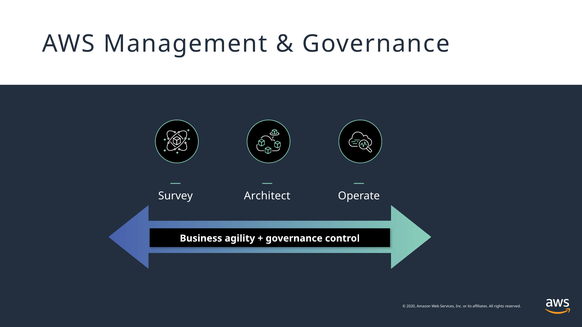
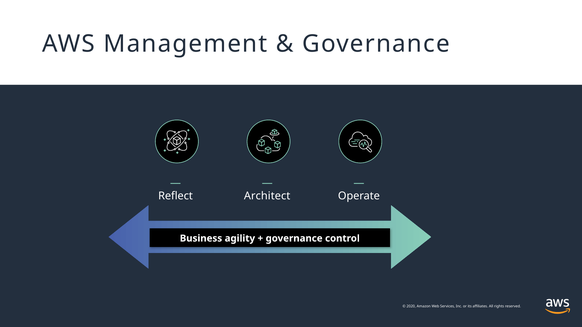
Survey: Survey -> Reflect (176, 196)
